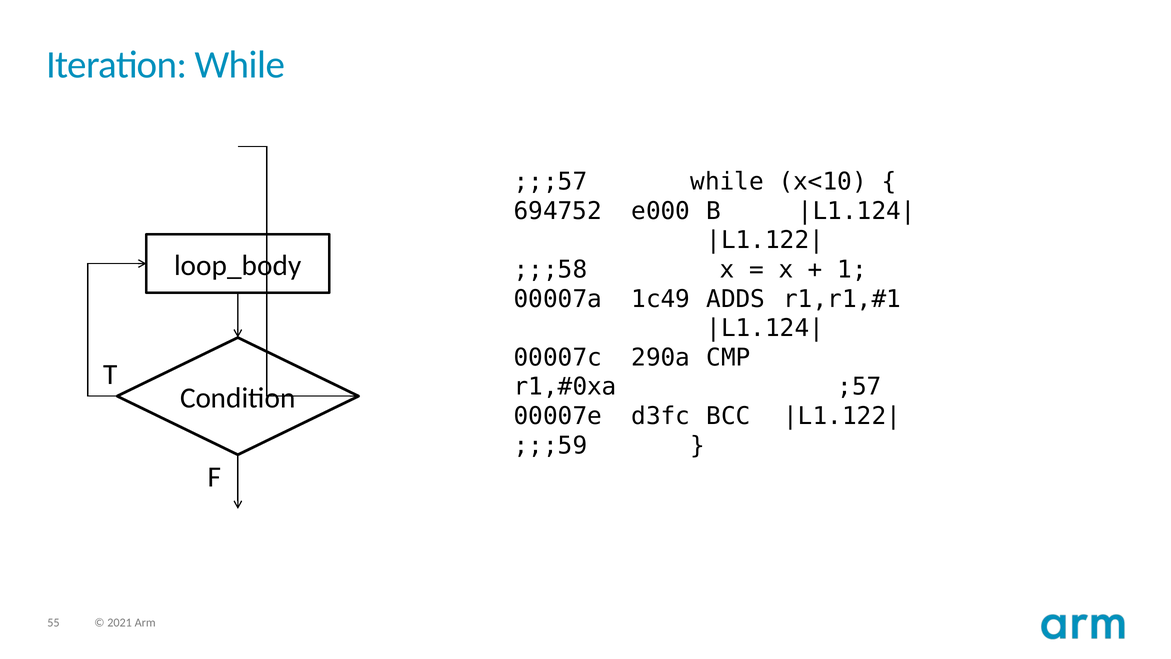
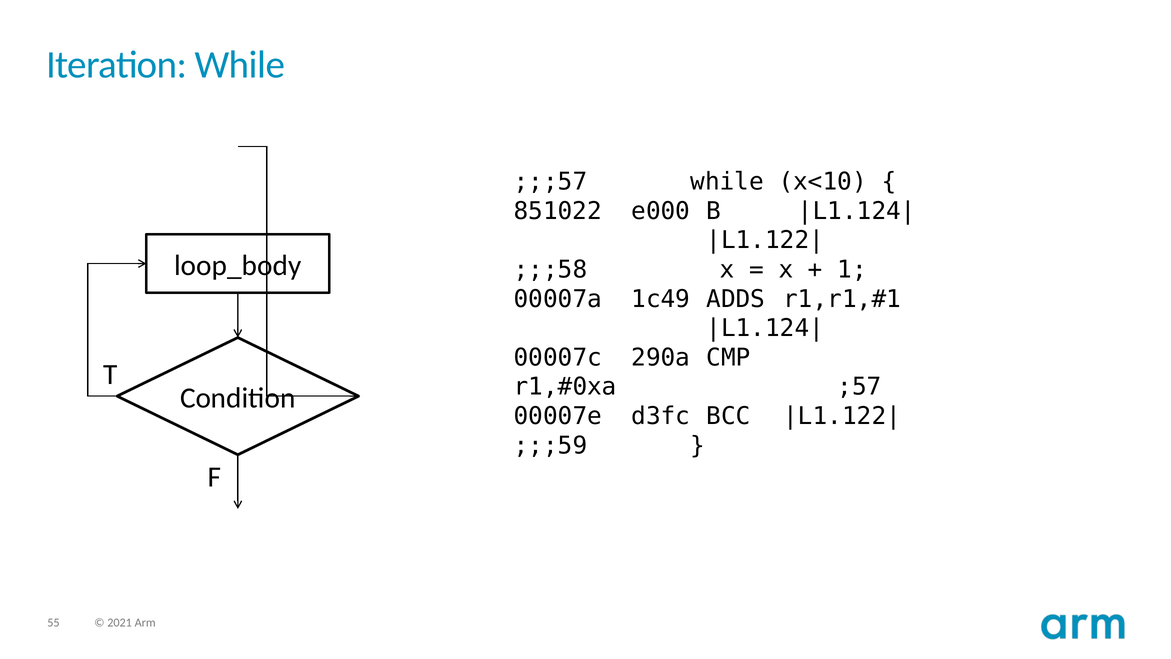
694752: 694752 -> 851022 (558, 211)
